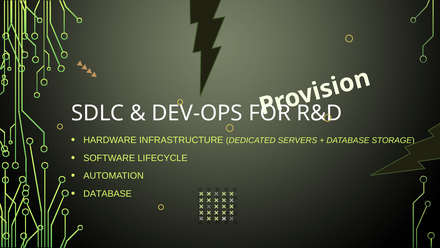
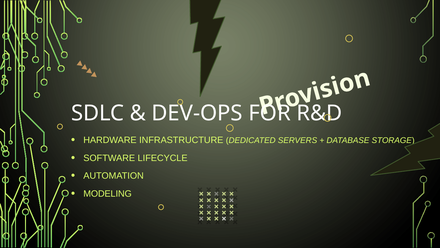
DATABASE: DATABASE -> MODELING (108, 193)
